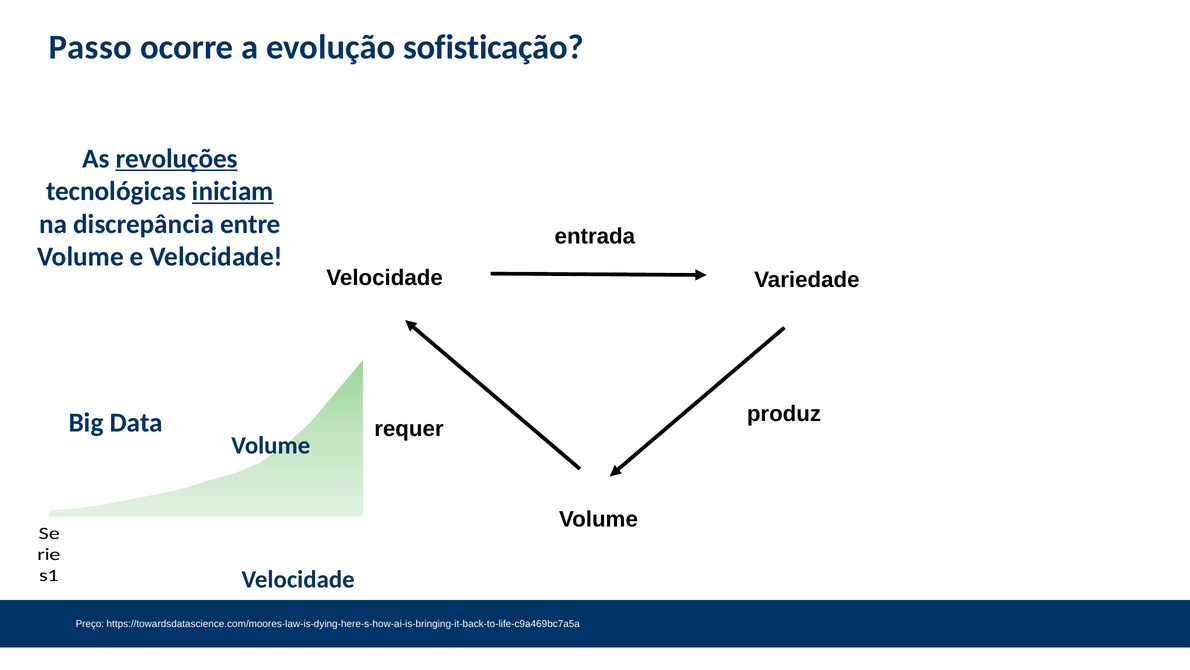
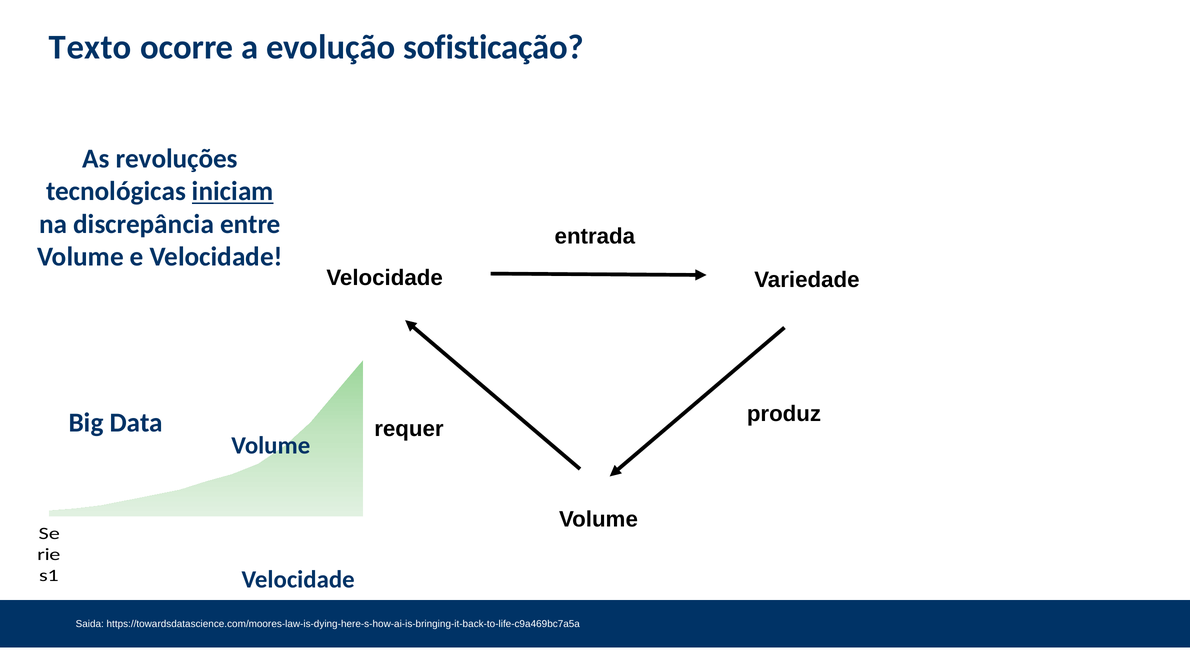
Passo: Passo -> Texto (90, 47)
revoluções underline: present -> none (177, 158)
Preço: Preço -> Saida (90, 624)
